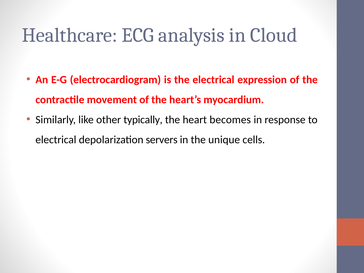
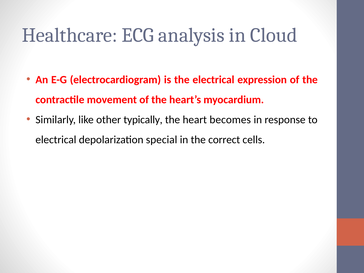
servers: servers -> special (162, 140)
unique: unique -> correct (224, 140)
